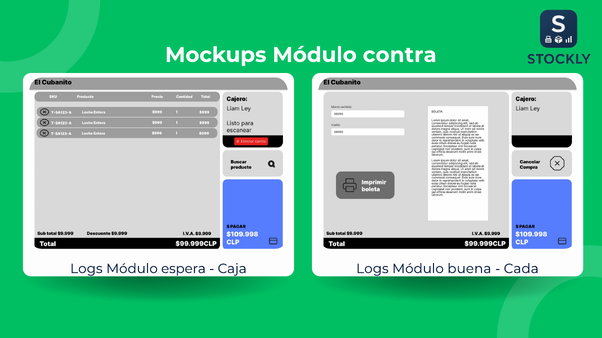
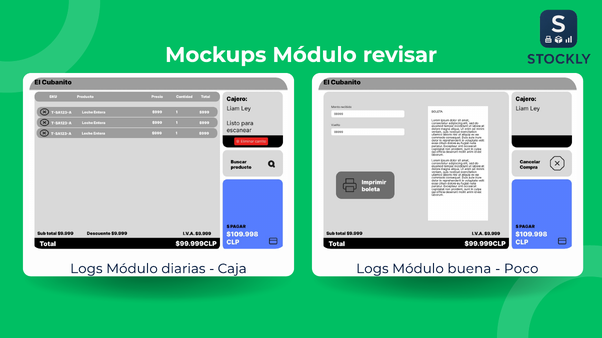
contra: contra -> revisar (400, 55)
espera: espera -> diarias (183, 269)
Cada: Cada -> Poco (521, 269)
